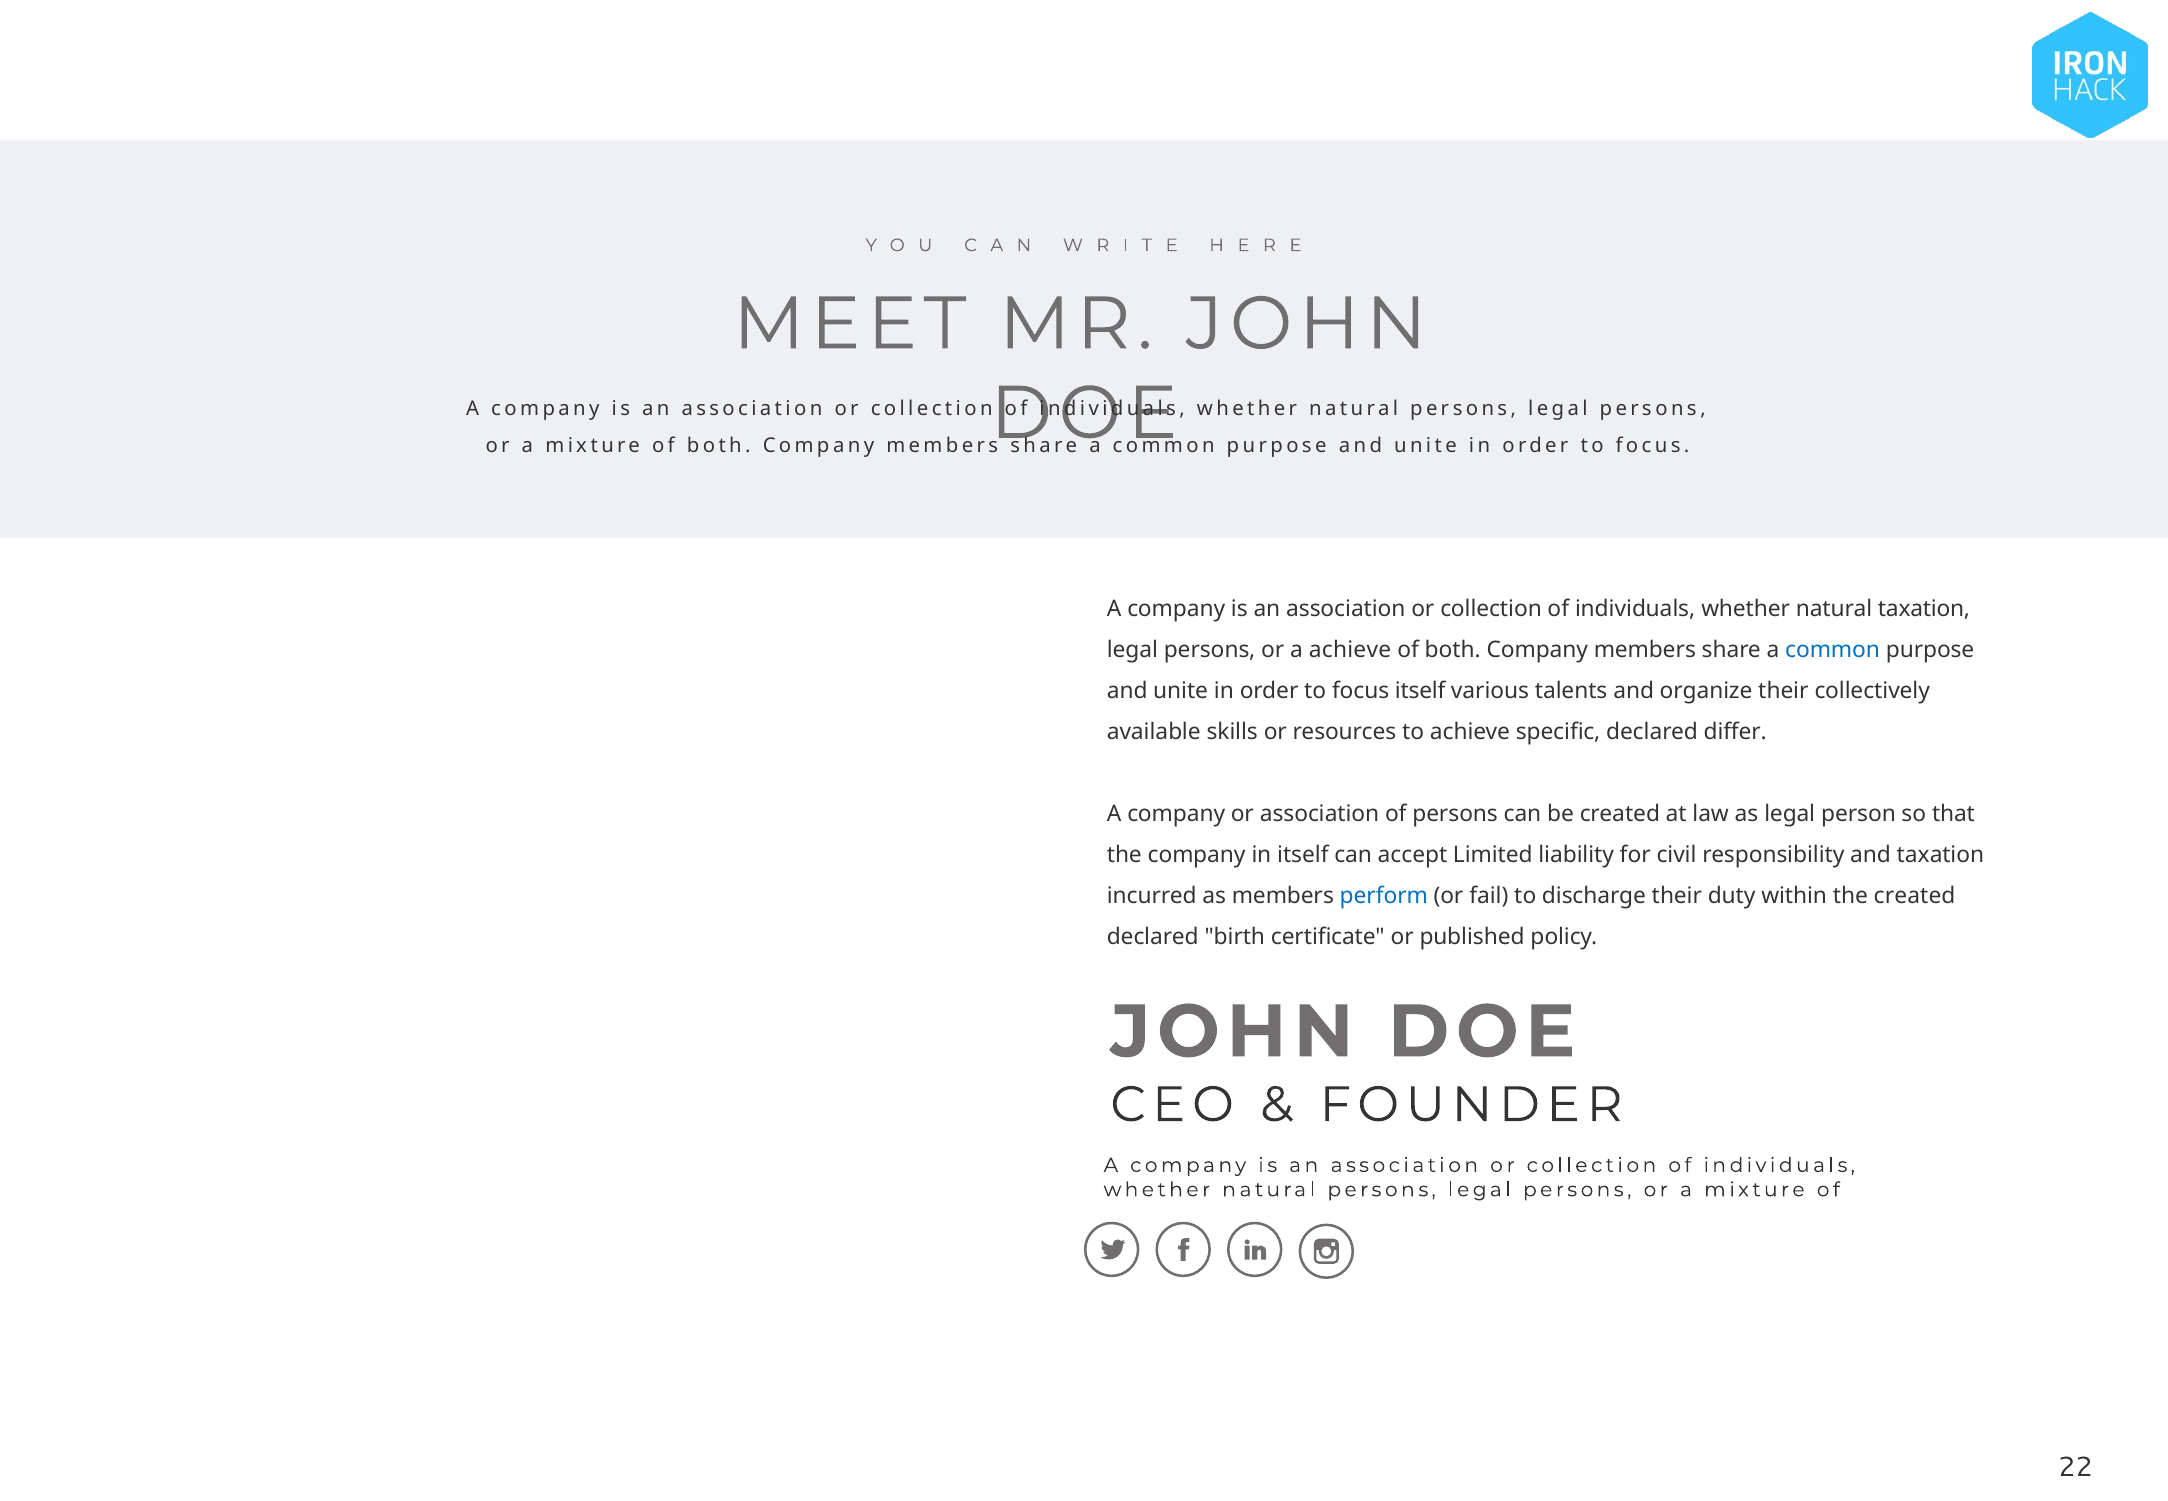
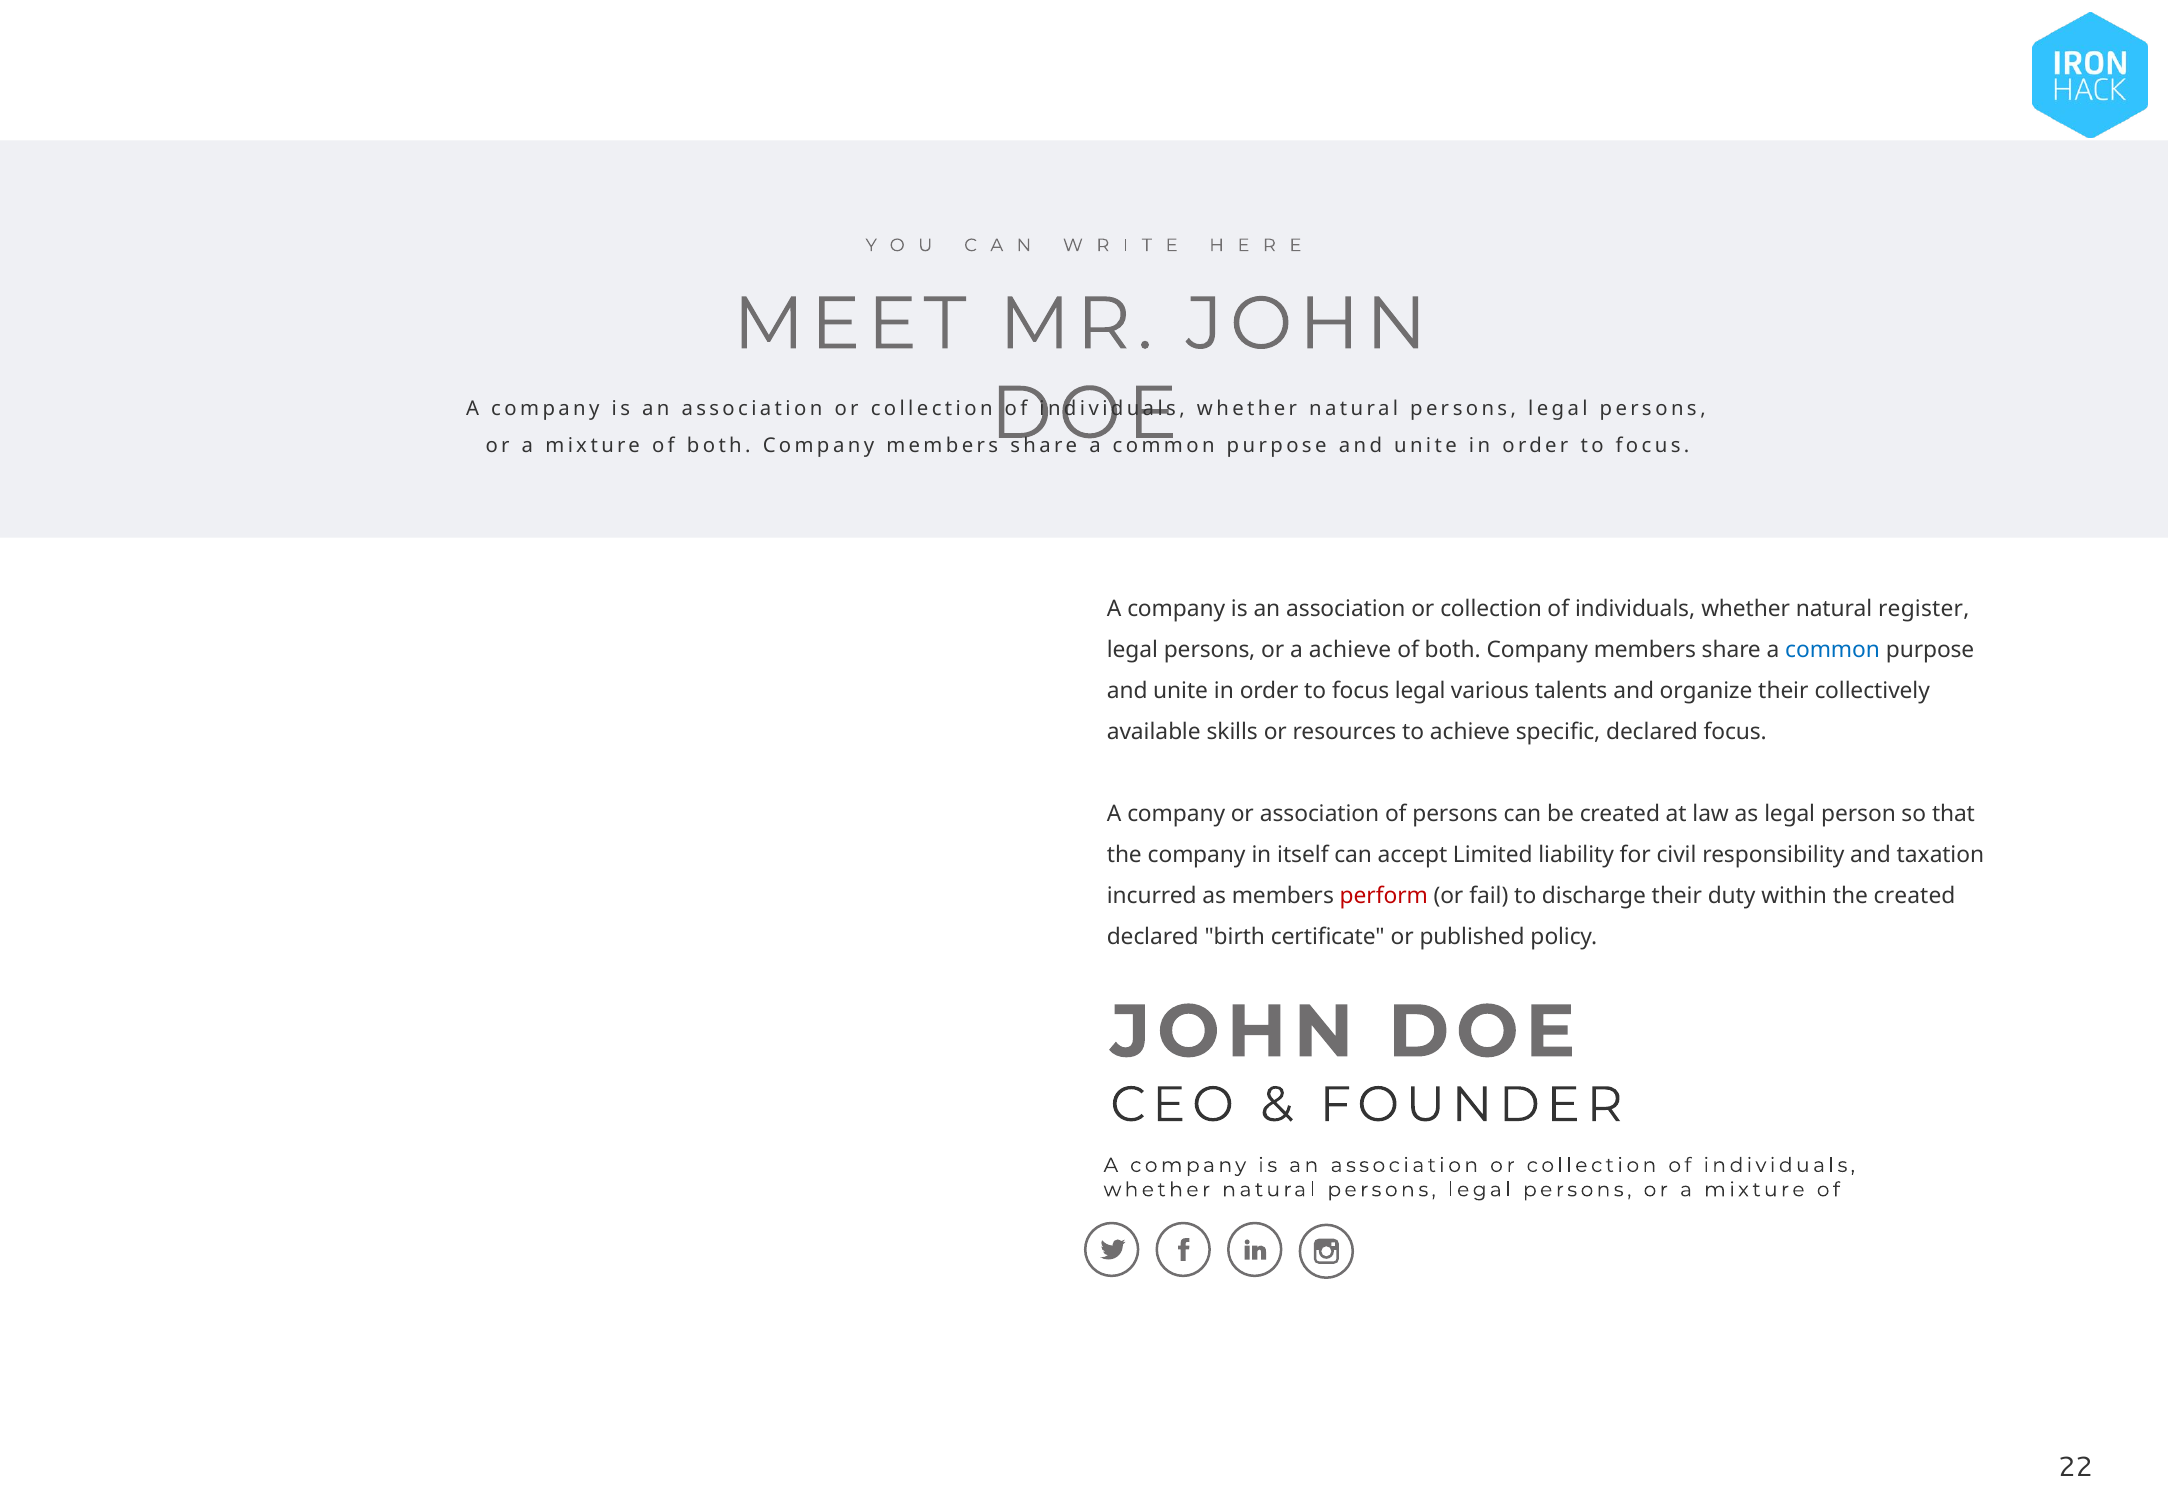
natural taxation: taxation -> register (1924, 609)
focus itself: itself -> legal (1420, 691)
declared differ: differ -> focus (1735, 732)
perform colour: blue -> red (1384, 896)
